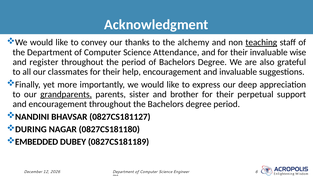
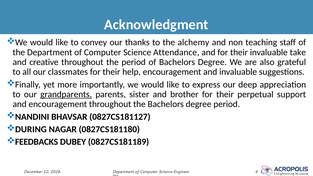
teaching underline: present -> none (261, 42)
wise: wise -> take (298, 52)
register: register -> creative (44, 62)
EMBEDDED: EMBEDDED -> FEEDBACKS (37, 142)
